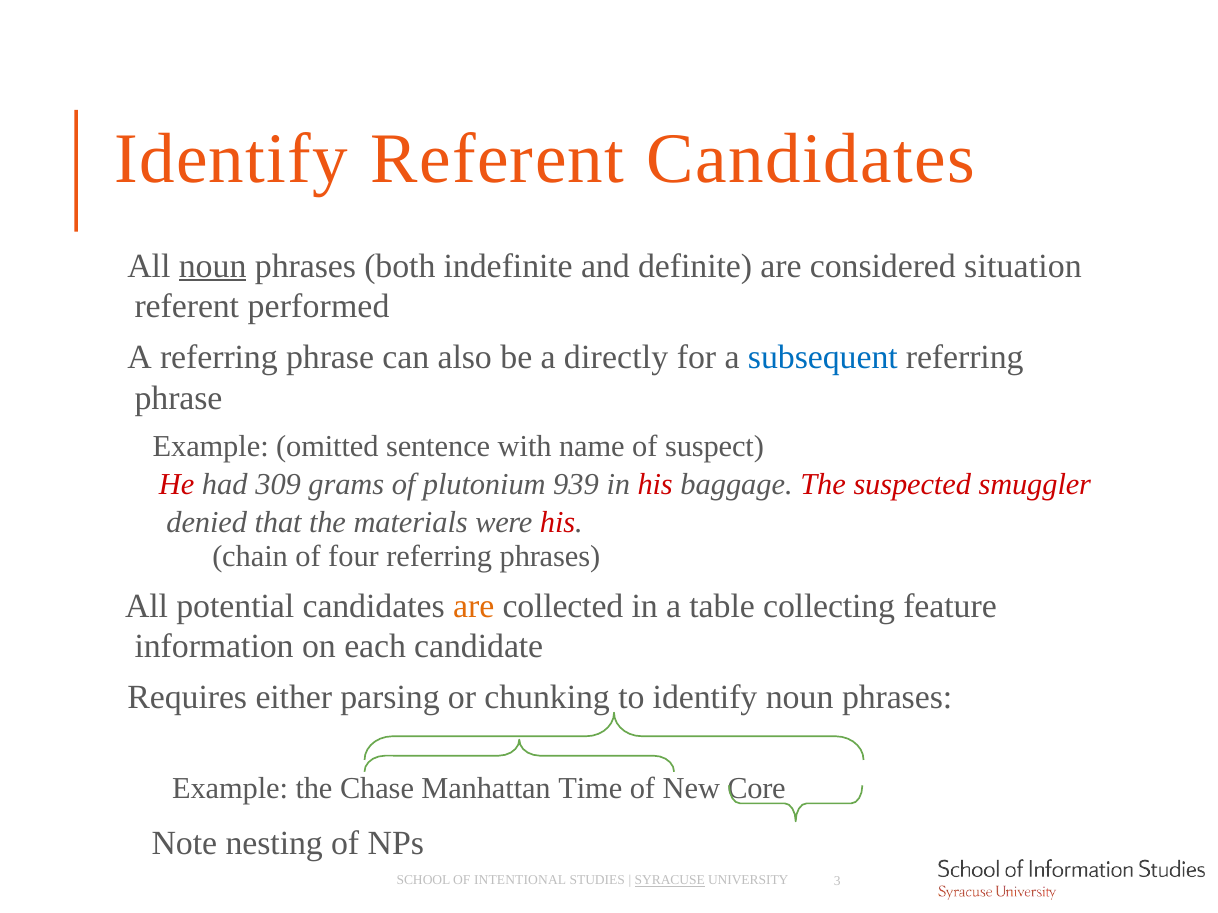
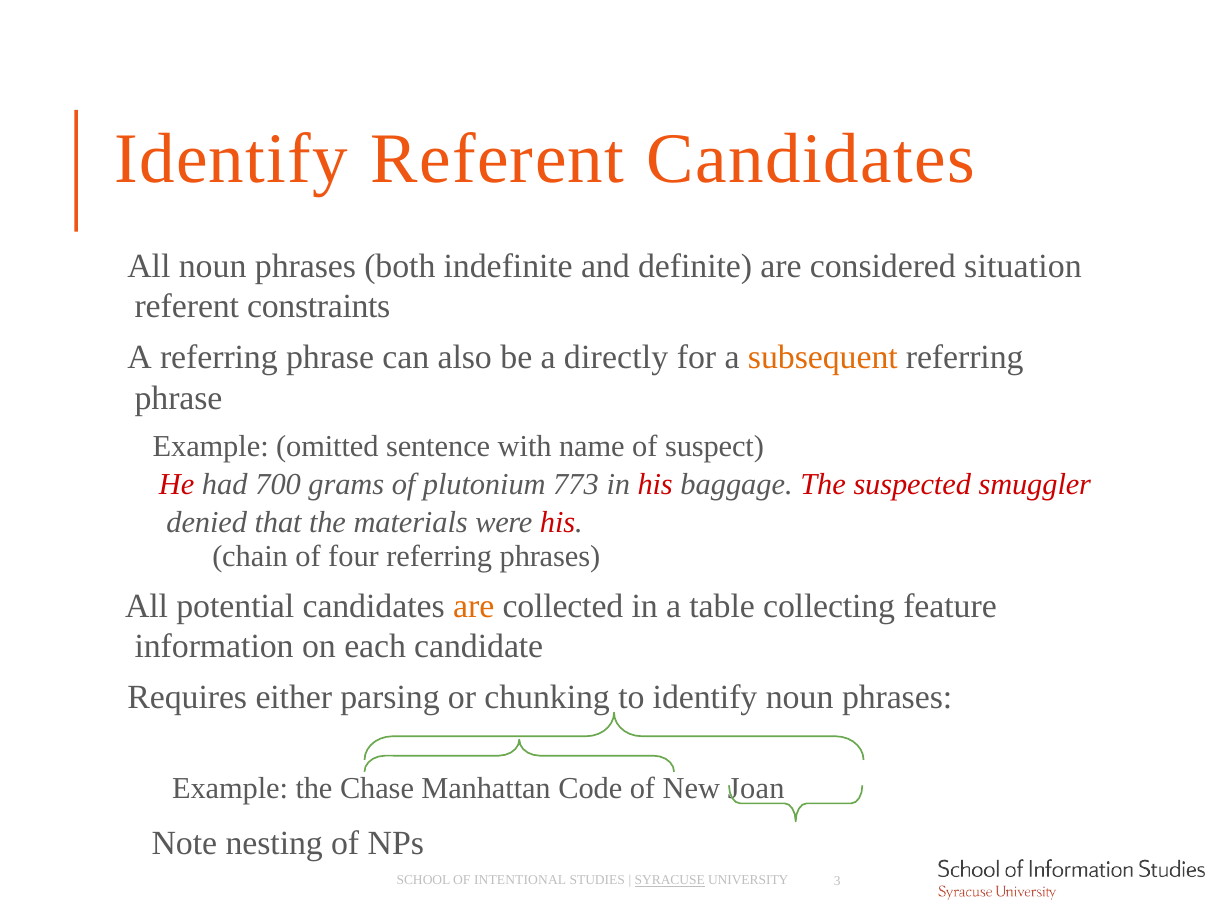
noun underline: present -> none (213, 266)
performed: performed -> constraints (319, 307)
subsequent colour: blue -> orange (823, 357)
309: 309 -> 700 (278, 485)
939: 939 -> 773 (576, 485)
Time: Time -> Code (590, 789)
Core: Core -> Joan (756, 789)
